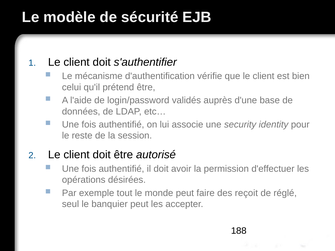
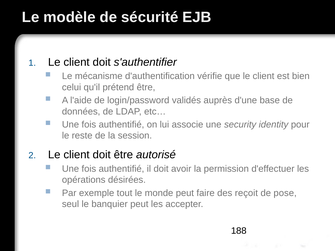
réglé: réglé -> pose (285, 193)
